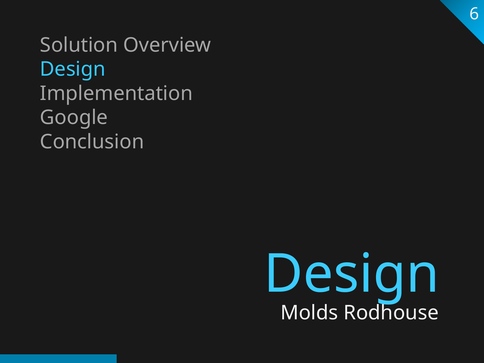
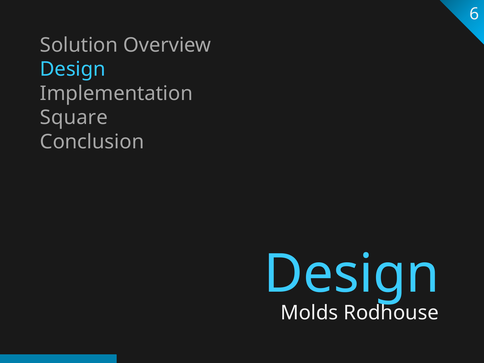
Google: Google -> Square (74, 118)
